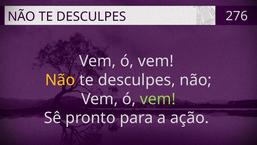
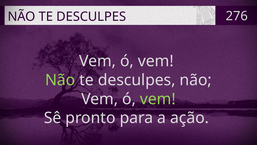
Não colour: yellow -> light green (60, 80)
